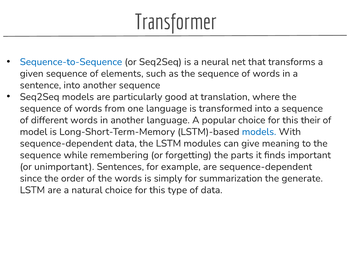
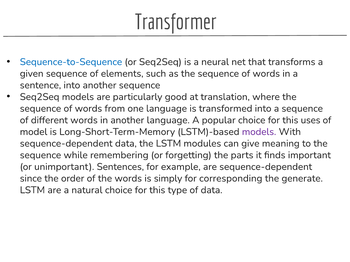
their: their -> uses (311, 120)
models colour: blue -> purple (259, 132)
summarization: summarization -> corresponding (231, 179)
